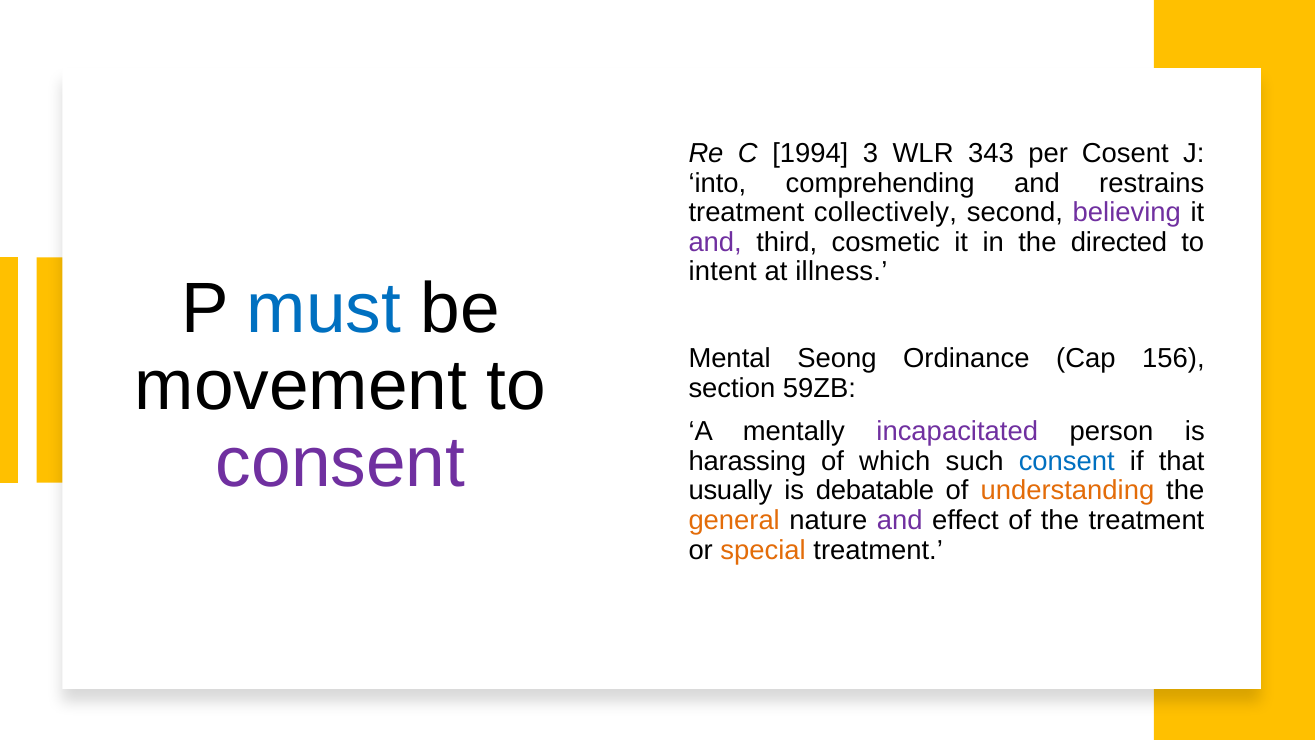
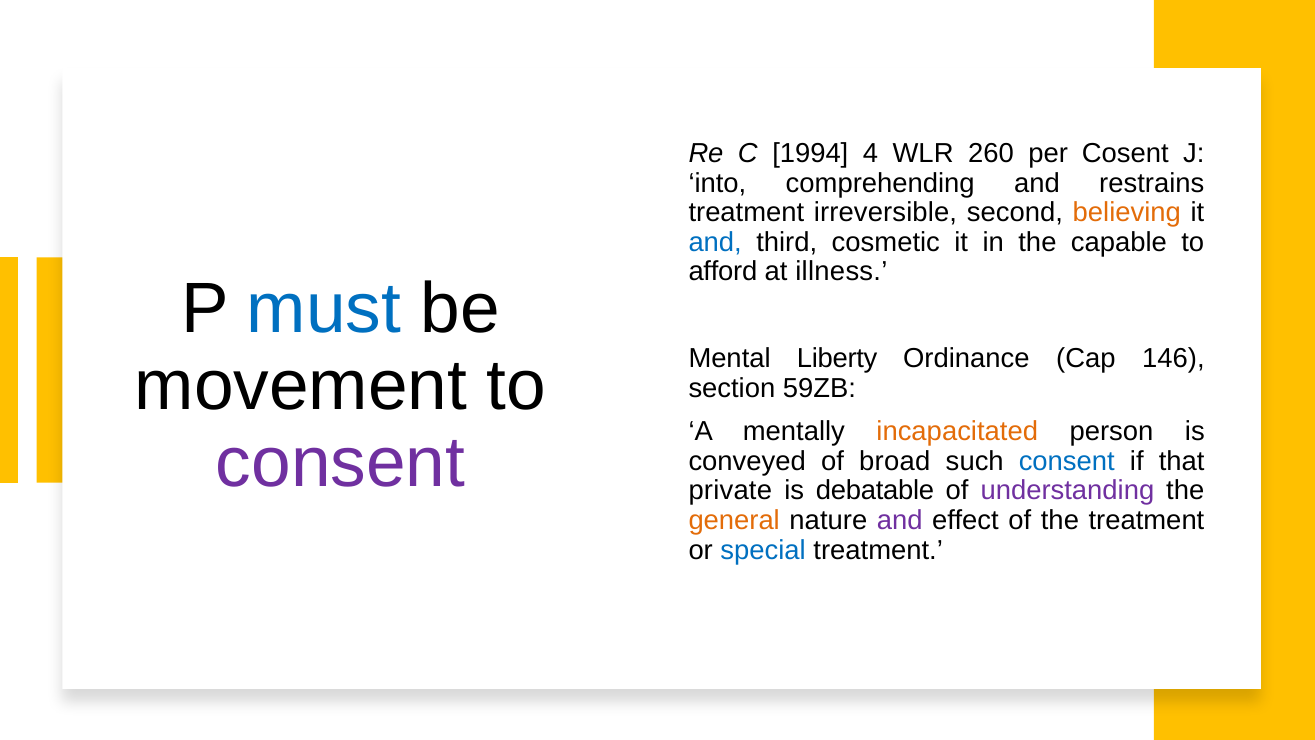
3: 3 -> 4 (870, 153)
343: 343 -> 260 (991, 153)
collectively: collectively -> irreversible (885, 213)
believing colour: purple -> orange (1127, 213)
and colour: purple -> blue (715, 242)
directed: directed -> capable (1119, 242)
intent: intent -> afford (723, 272)
Seong: Seong -> Liberty (837, 358)
156: 156 -> 146 (1173, 358)
incapacitated colour: purple -> orange (957, 431)
harassing: harassing -> conveyed (747, 461)
which: which -> broad (895, 461)
usually: usually -> private (730, 491)
understanding colour: orange -> purple (1067, 491)
special colour: orange -> blue (763, 550)
